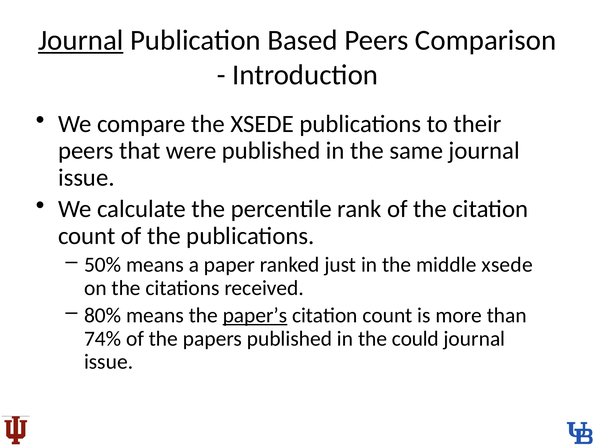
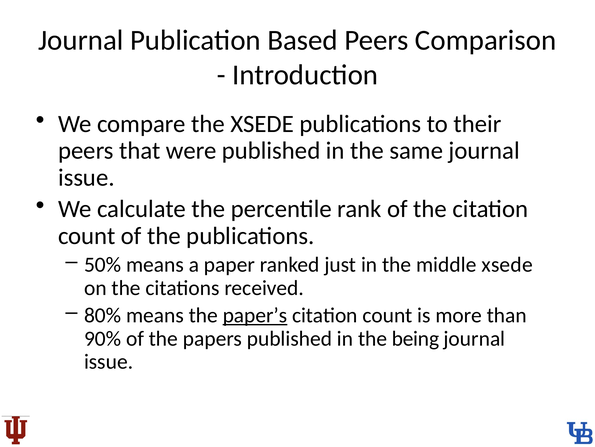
Journal underline: present -> none (81, 40)
74%: 74% -> 90% (103, 338)
could: could -> being (415, 338)
